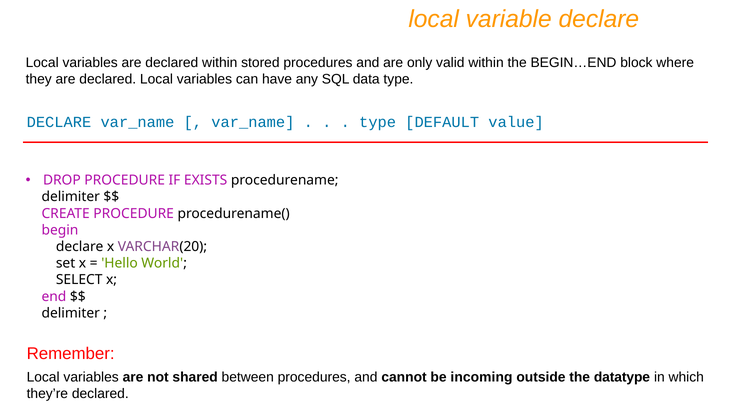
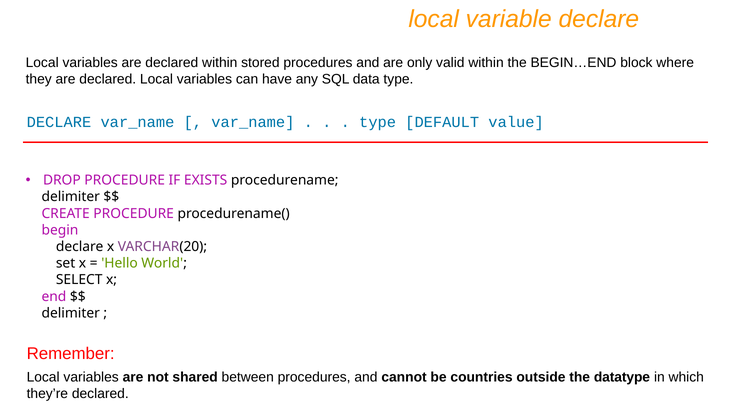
incoming: incoming -> countries (482, 377)
